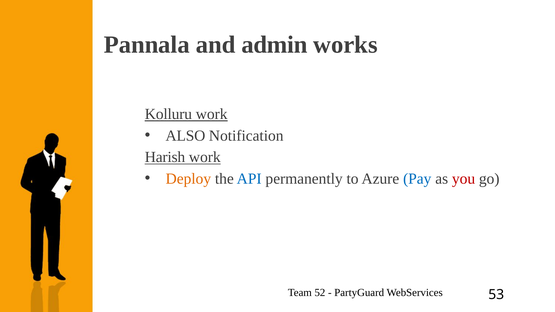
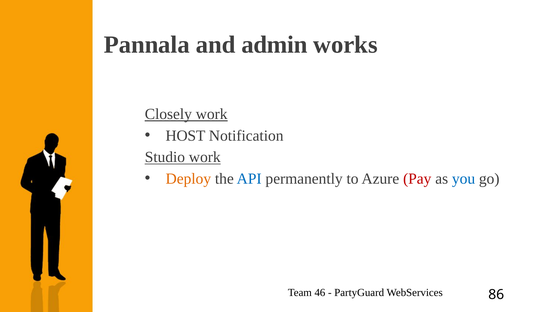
Kolluru: Kolluru -> Closely (168, 114)
ALSO: ALSO -> HOST (185, 136)
Harish: Harish -> Studio (165, 157)
Pay colour: blue -> red (417, 179)
you colour: red -> blue (464, 179)
52: 52 -> 46 (320, 293)
53: 53 -> 86 (496, 295)
